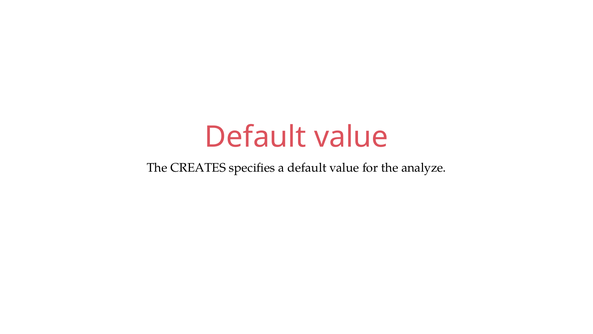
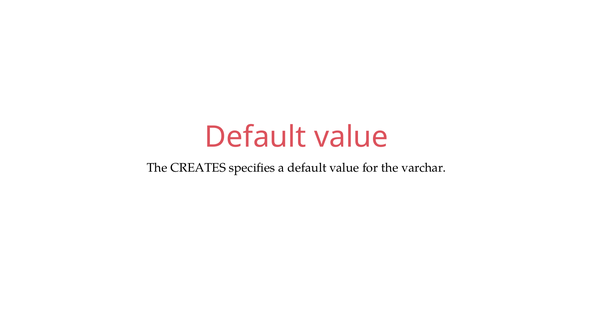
analyze: analyze -> varchar (424, 168)
